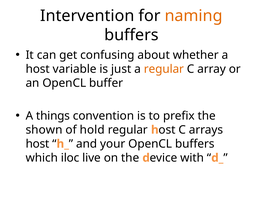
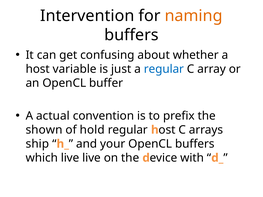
regular colour: orange -> blue (164, 69)
things: things -> actual (53, 116)
host: host -> ship (37, 144)
which iloc: iloc -> live (70, 158)
